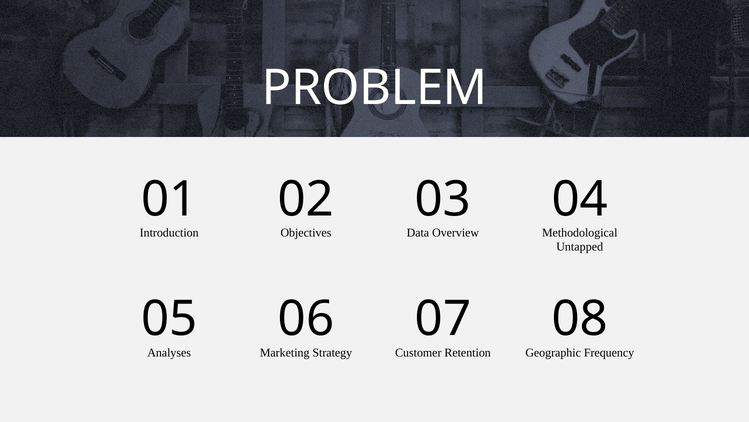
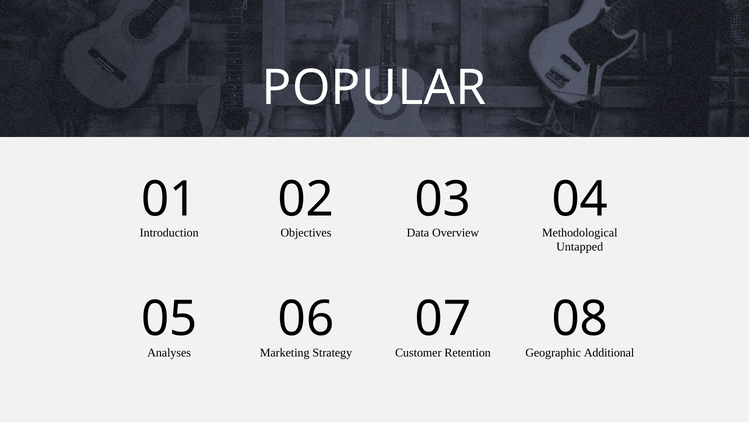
PROBLEM: PROBLEM -> POPULAR (374, 88)
Frequency: Frequency -> Additional (609, 352)
